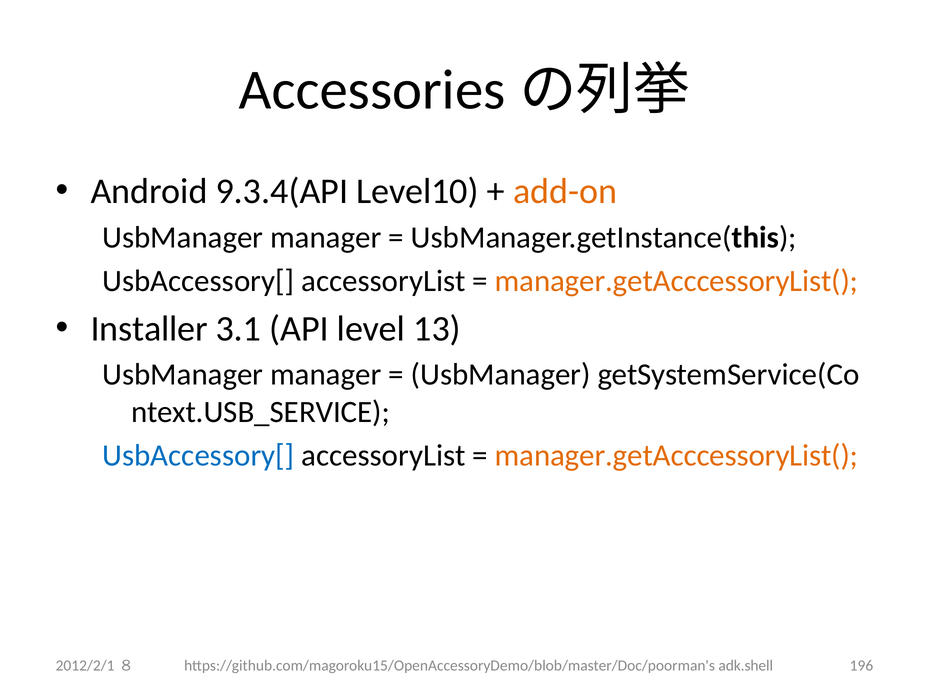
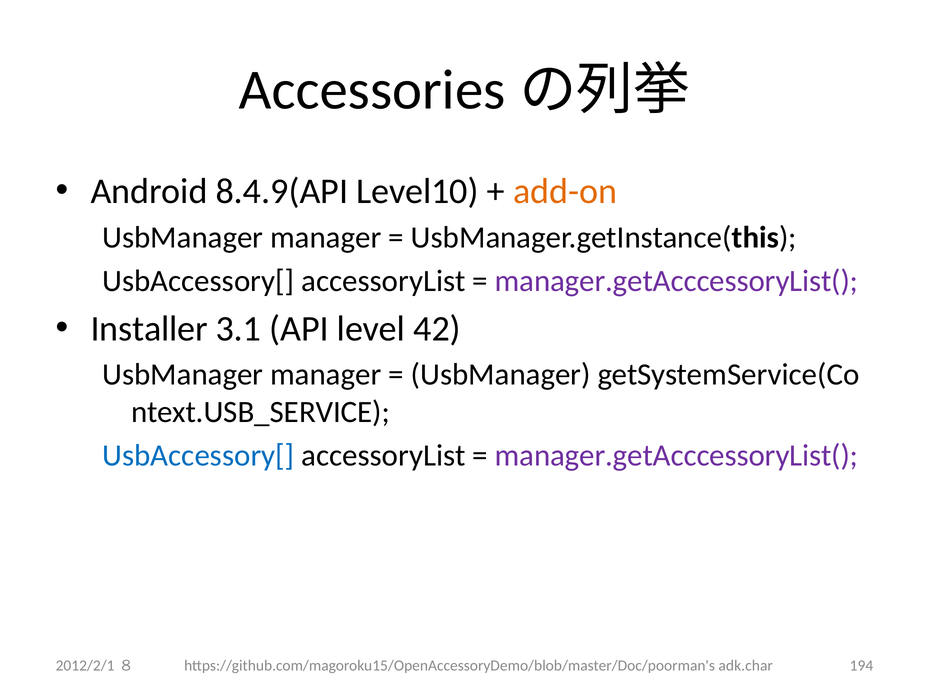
9.3.4(API: 9.3.4(API -> 8.4.9(API (282, 191)
manager.getAcccessoryList( colour: orange -> purple (677, 281)
13: 13 -> 42 (437, 329)
manager.getAcccessoryList( colour: orange -> purple (677, 455)
adk.shell: adk.shell -> adk.char (746, 665)
196: 196 -> 194 (861, 665)
